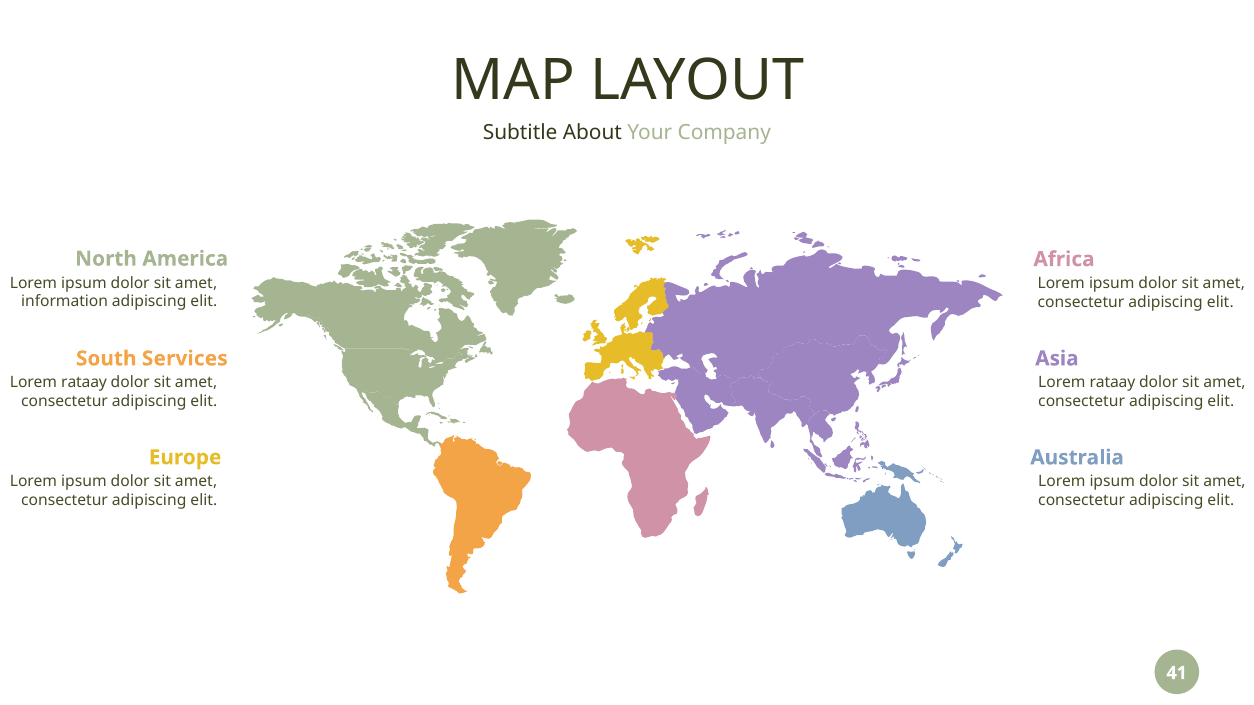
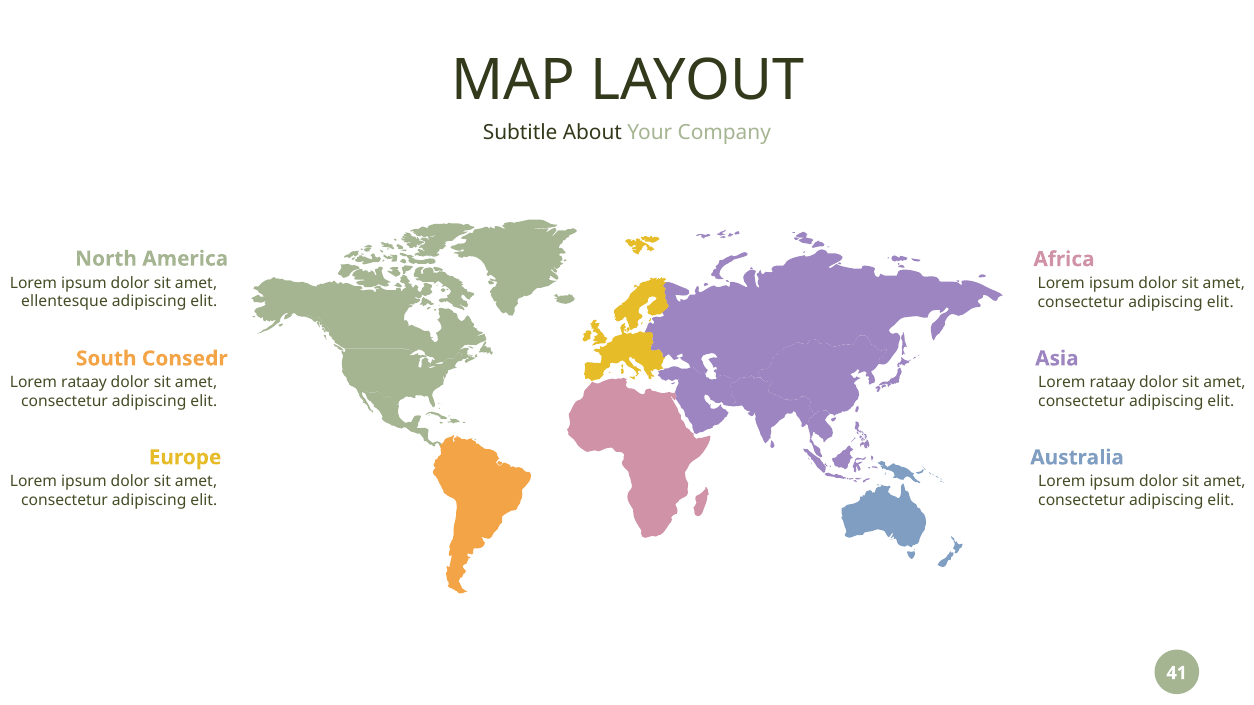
information: information -> ellentesque (65, 302)
Services: Services -> Consedr (185, 359)
